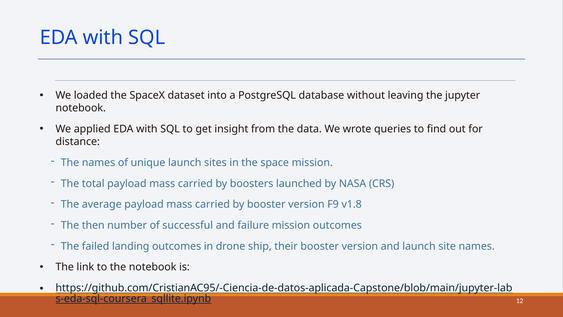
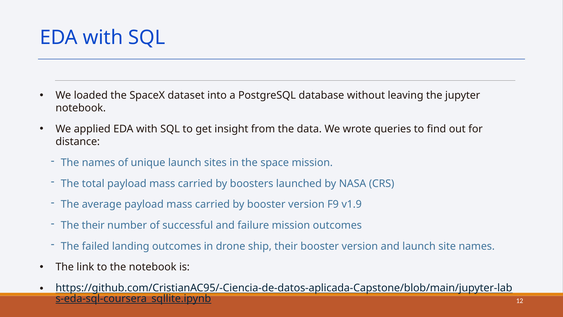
v1.8: v1.8 -> v1.9 (352, 204)
The then: then -> their (93, 225)
